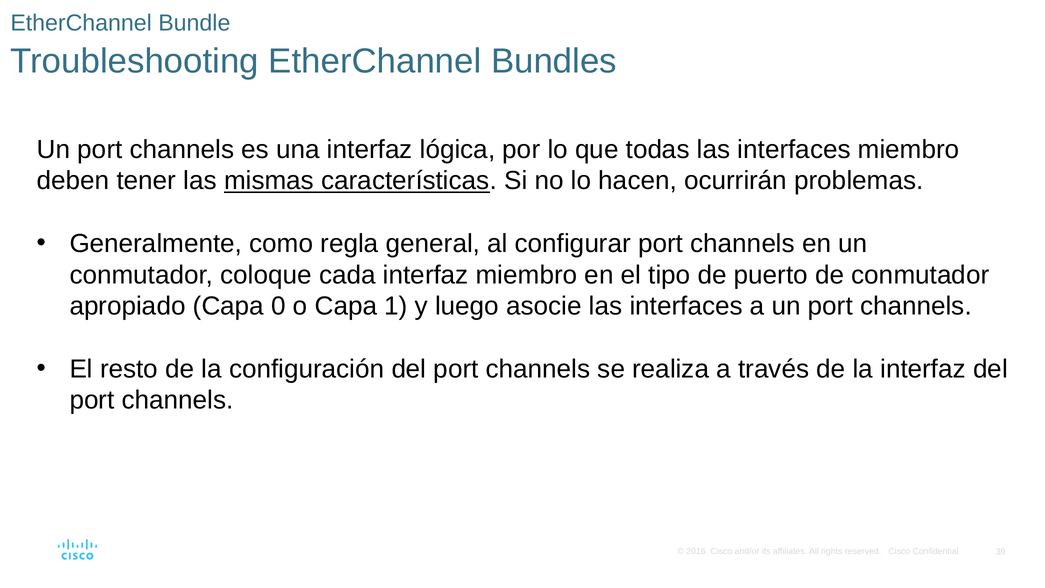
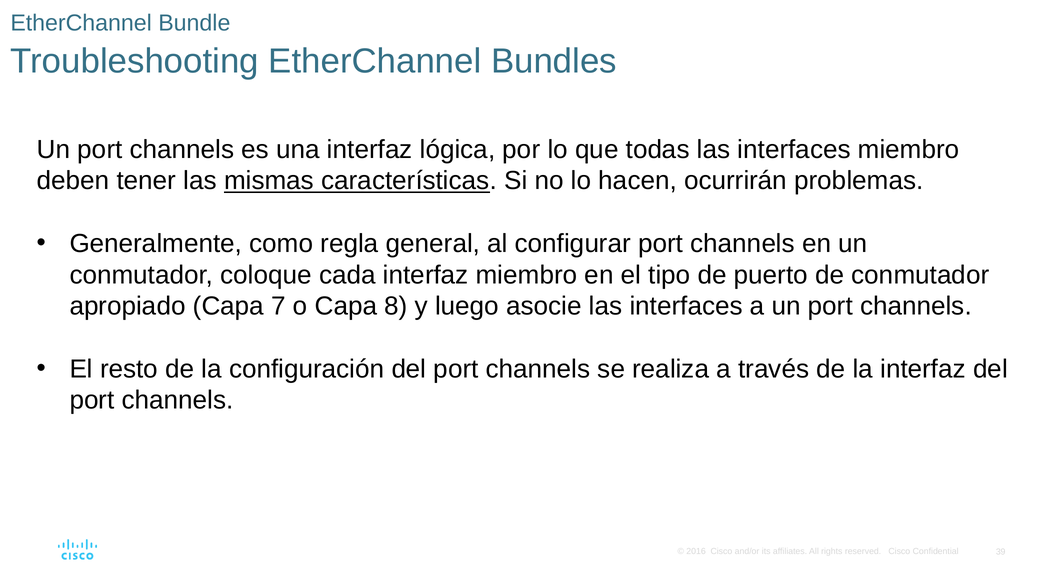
0: 0 -> 7 (278, 306)
1: 1 -> 8 (396, 306)
